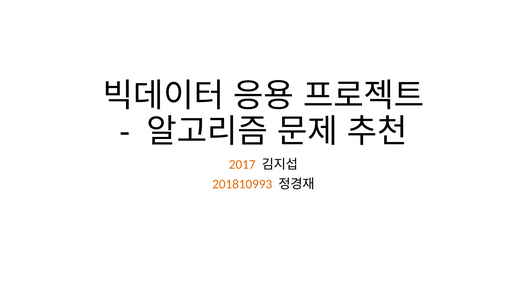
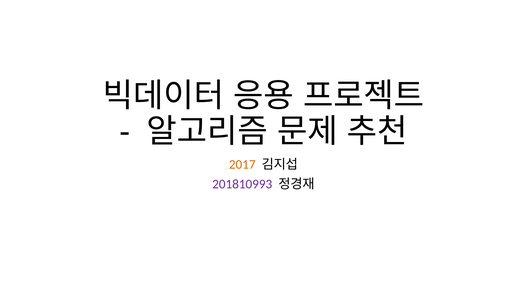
201810993 colour: orange -> purple (242, 184)
